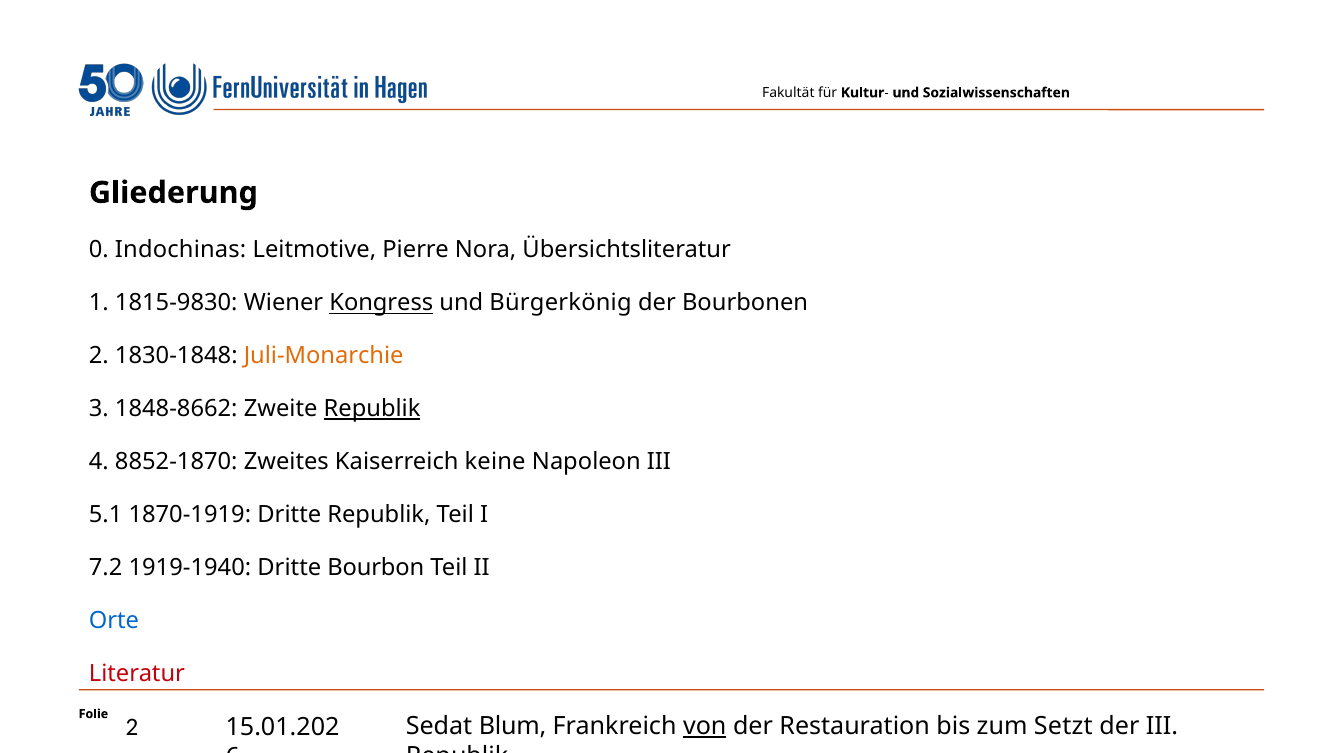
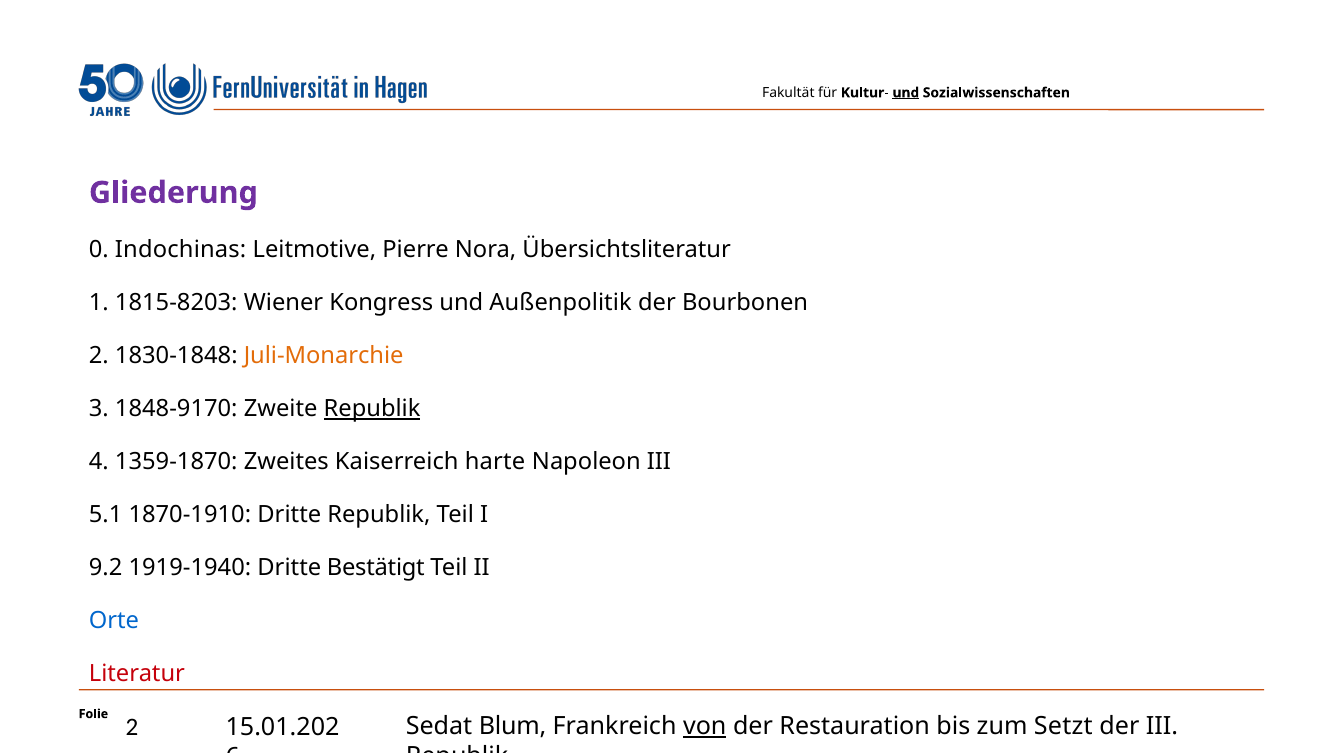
und underline: none -> present (906, 93)
Gliederung colour: black -> purple (173, 193)
1815-9830: 1815-9830 -> 1815-8203 (176, 303)
Kongress underline: present -> none (381, 303)
Bürgerkönig: Bürgerkönig -> Außenpolitik (561, 303)
1848-8662: 1848-8662 -> 1848-9170 (176, 409)
8852-1870: 8852-1870 -> 1359-1870 (176, 462)
keine: keine -> harte (495, 462)
1870-1919: 1870-1919 -> 1870-1910 (190, 514)
7.2: 7.2 -> 9.2 (106, 567)
Bourbon: Bourbon -> Bestätigt (376, 567)
